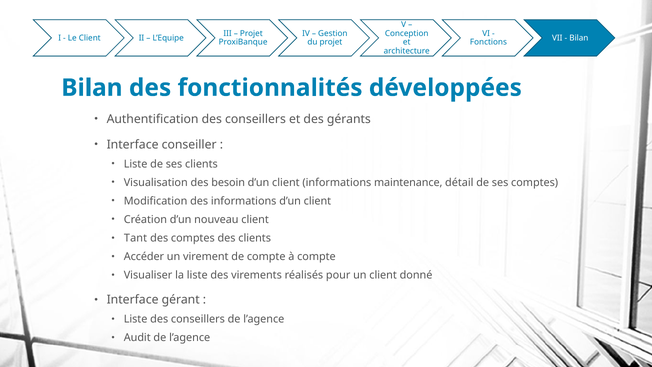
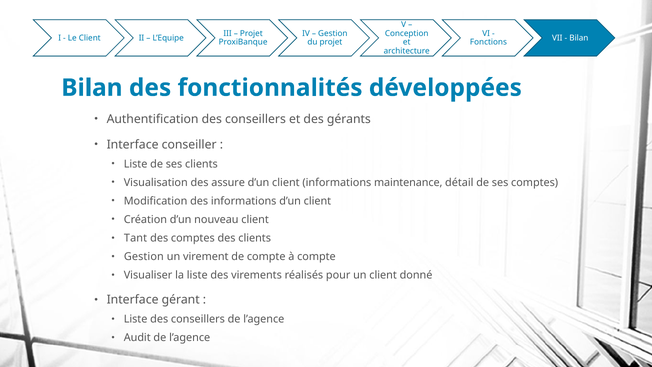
besoin: besoin -> assure (228, 182)
Accéder: Accéder -> Gestion (144, 256)
